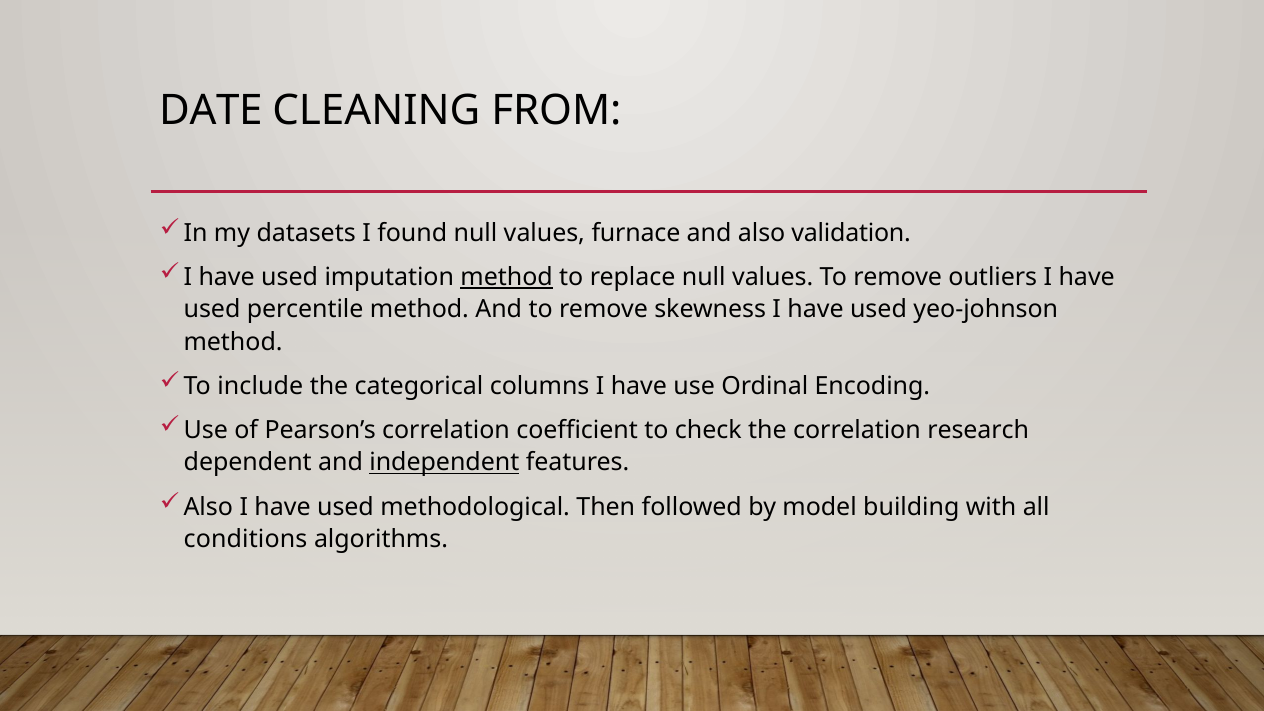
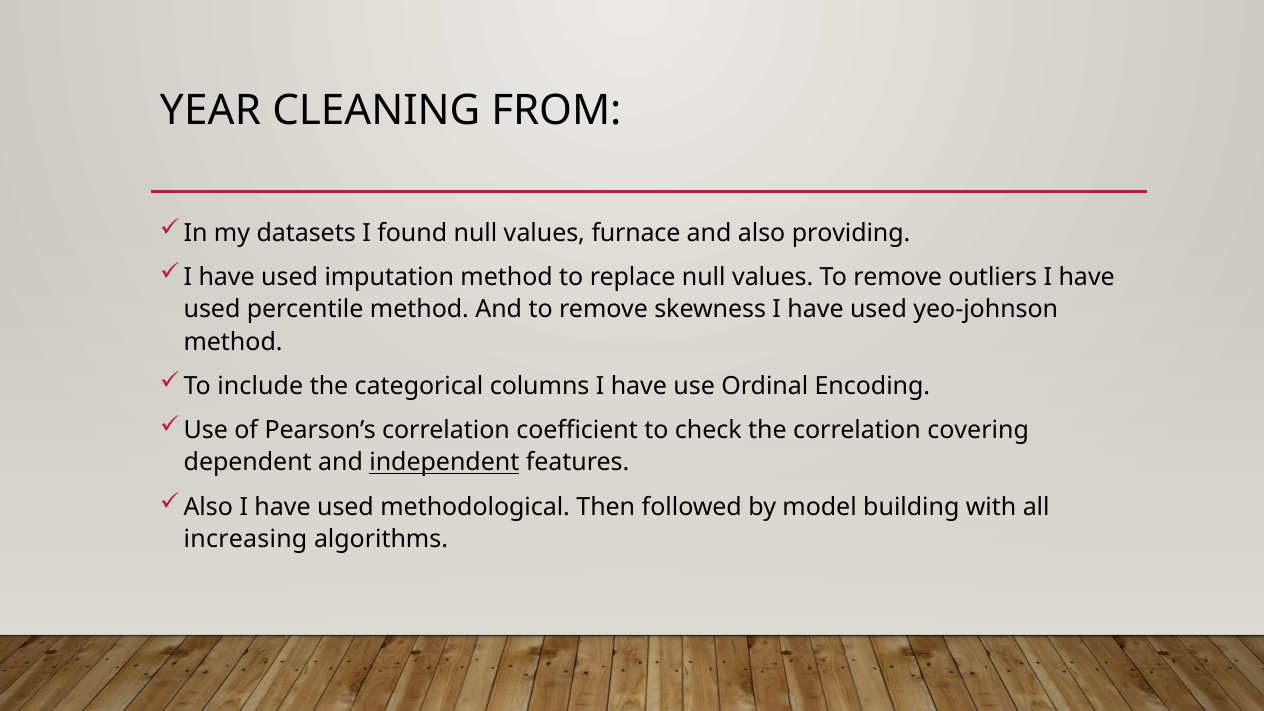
DATE: DATE -> YEAR (211, 111)
validation: validation -> providing (851, 233)
method underline: present -> none (507, 277)
research: research -> covering (978, 430)
conditions: conditions -> increasing (246, 539)
